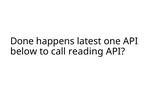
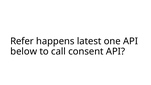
Done: Done -> Refer (22, 41)
reading: reading -> consent (86, 51)
